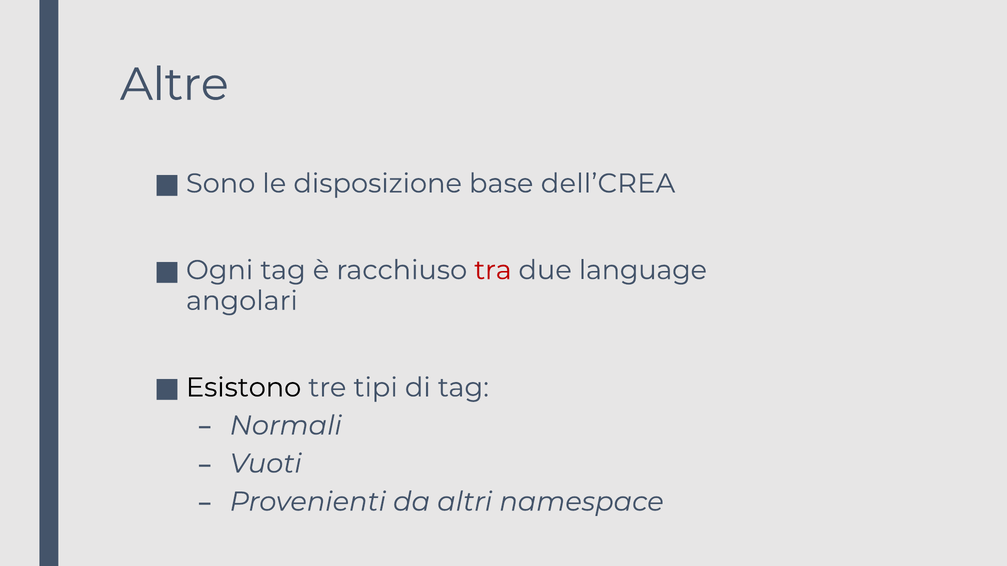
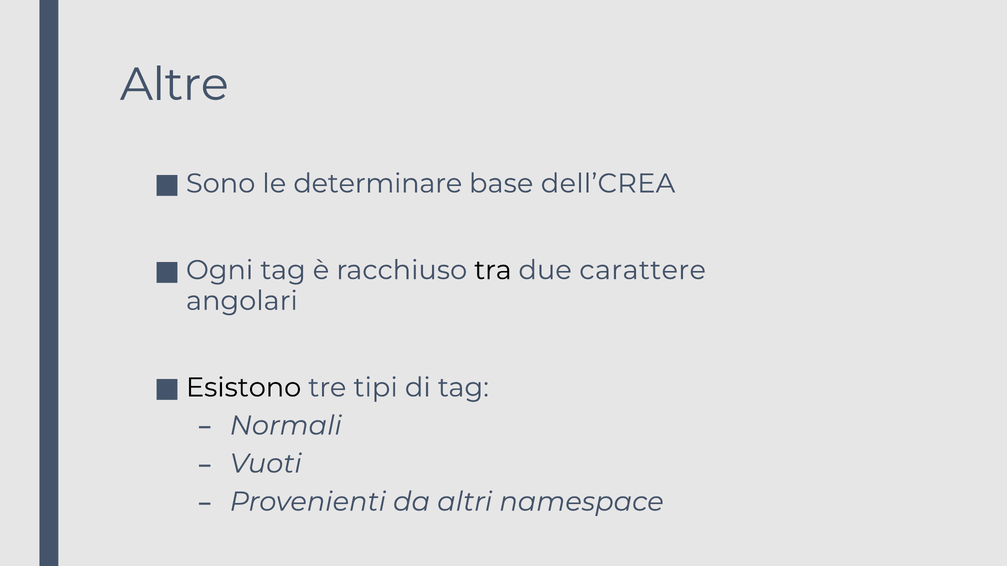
disposizione: disposizione -> determinare (378, 184)
tra colour: red -> black (493, 270)
language: language -> carattere (643, 270)
